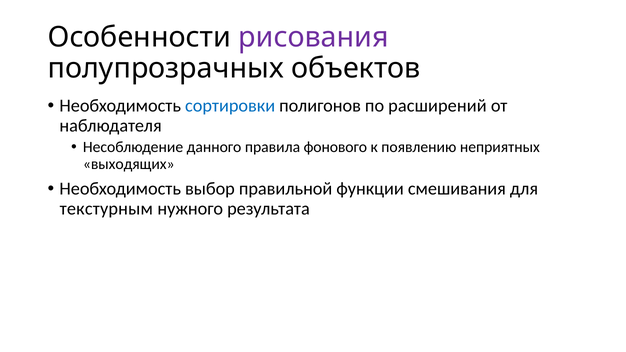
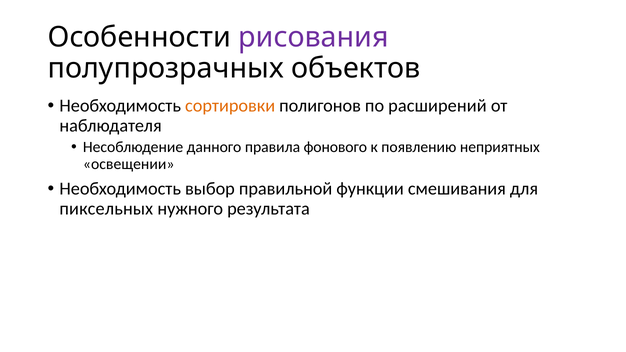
сортировки colour: blue -> orange (230, 106)
выходящих: выходящих -> освещении (129, 164)
текстурным: текстурным -> пиксельных (106, 209)
